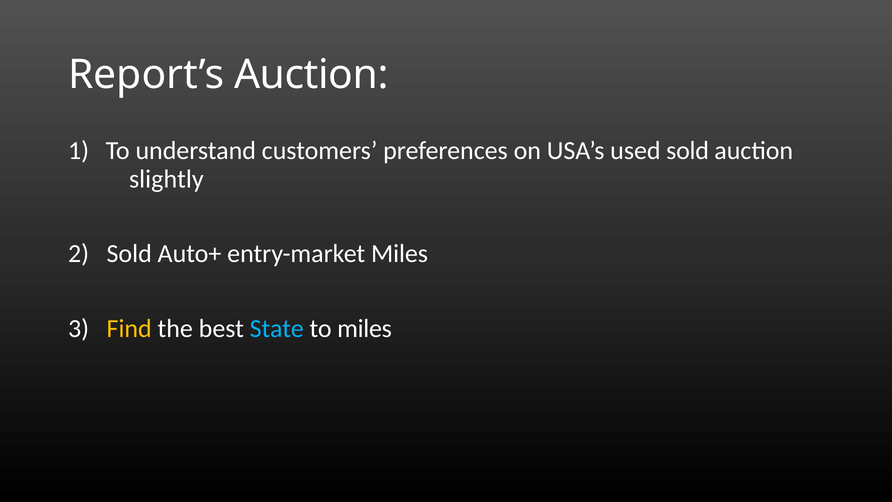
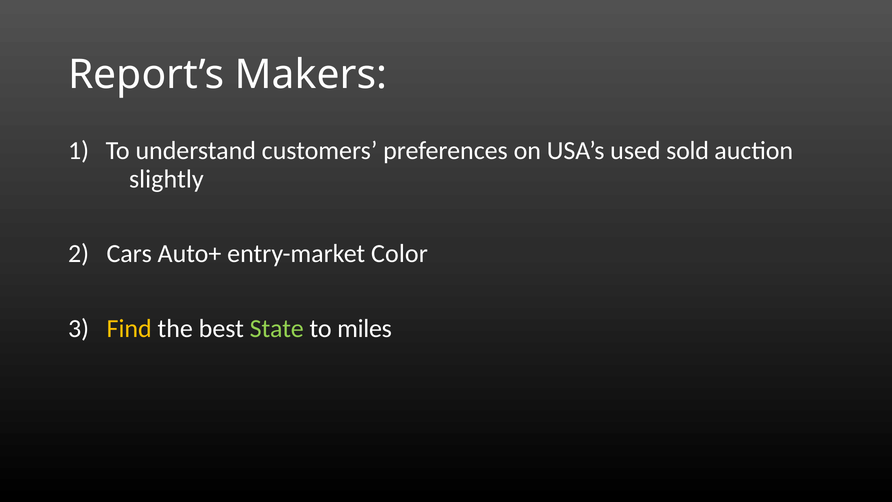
Report’s Auction: Auction -> Makers (311, 75)
2 Sold: Sold -> Cars (129, 254)
entry-market Miles: Miles -> Color (399, 254)
State colour: light blue -> light green (277, 329)
